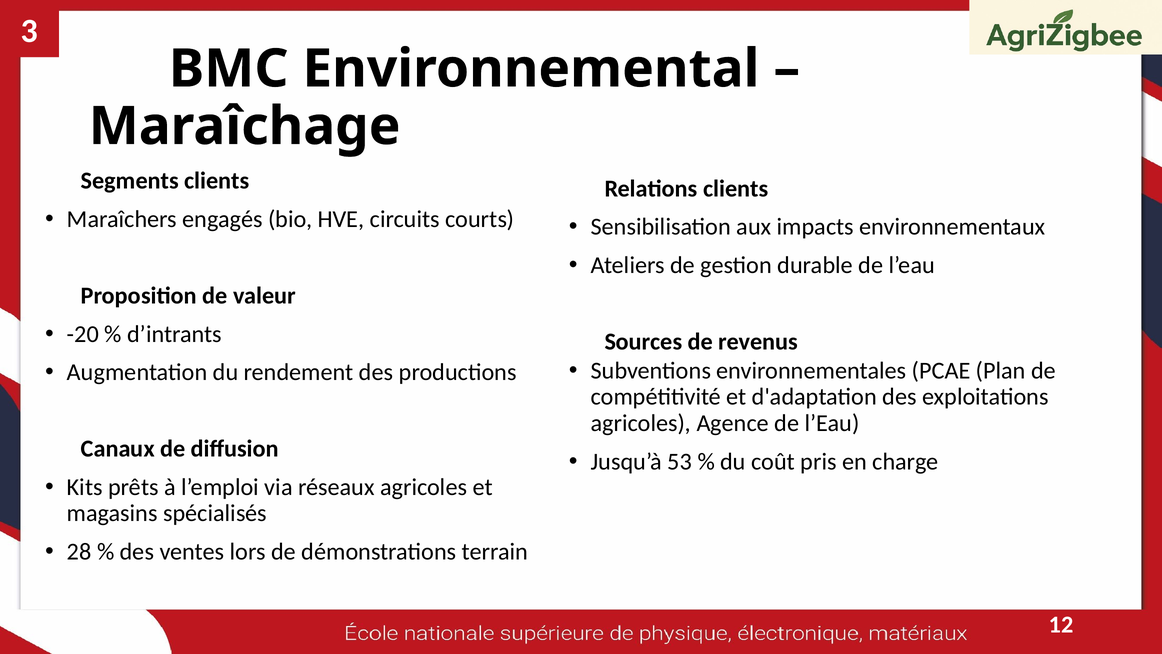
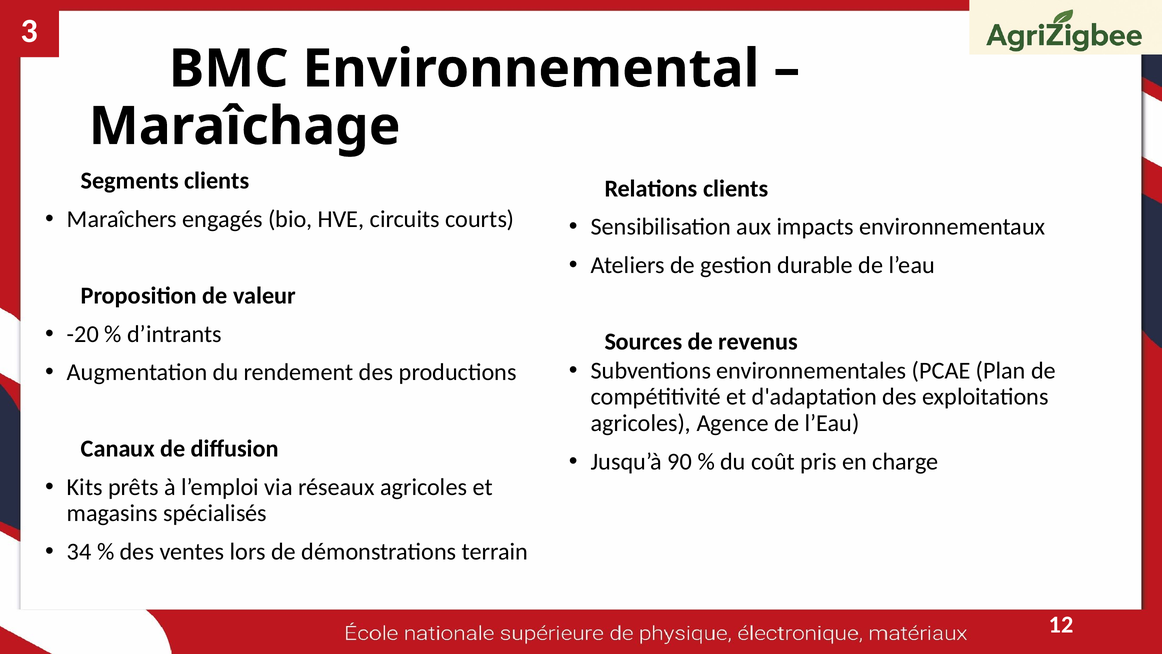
53: 53 -> 90 (680, 461)
28: 28 -> 34 (79, 551)
